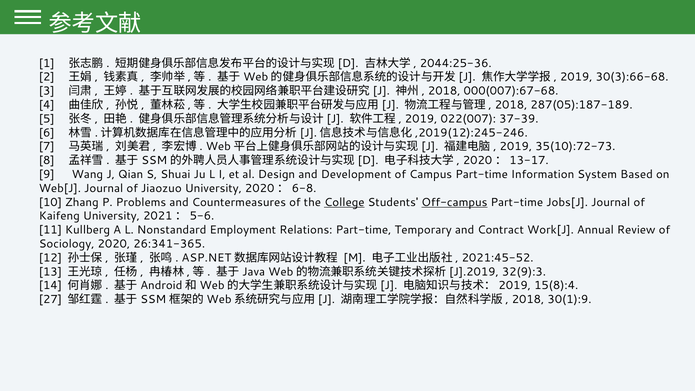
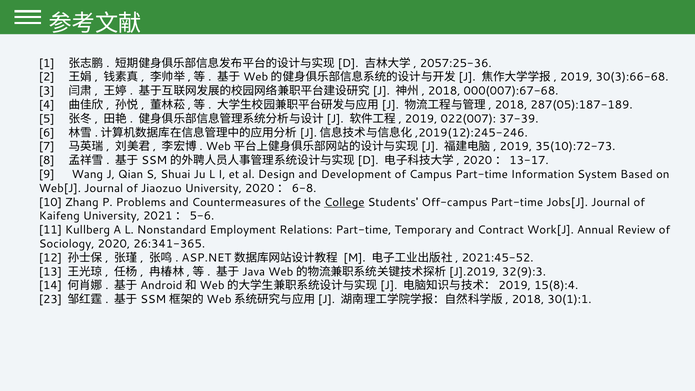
2044:25-36: 2044:25-36 -> 2057:25-36 (456, 63)
Off-campus underline: present -> none (454, 202)
27: 27 -> 23 (50, 299)
30(1):9: 30(1):9 -> 30(1):1 (569, 299)
